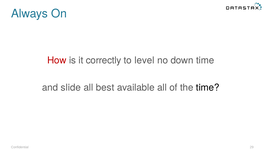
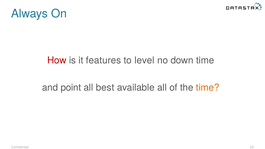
correctly: correctly -> features (104, 60)
slide: slide -> point (71, 88)
time colour: black -> orange (208, 88)
